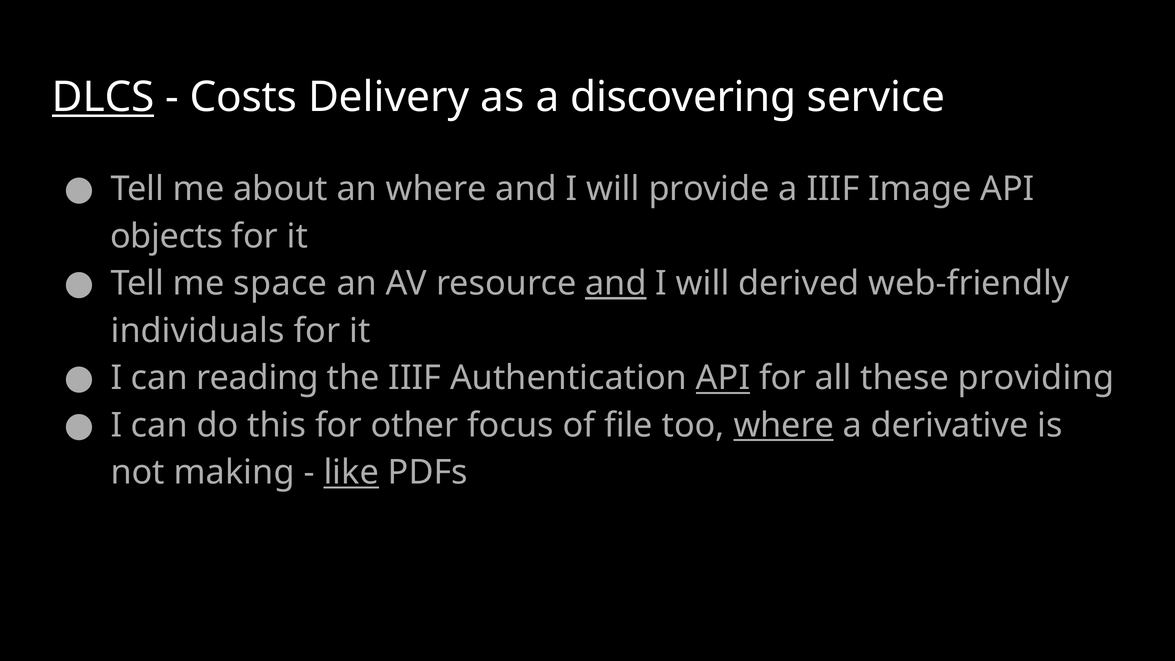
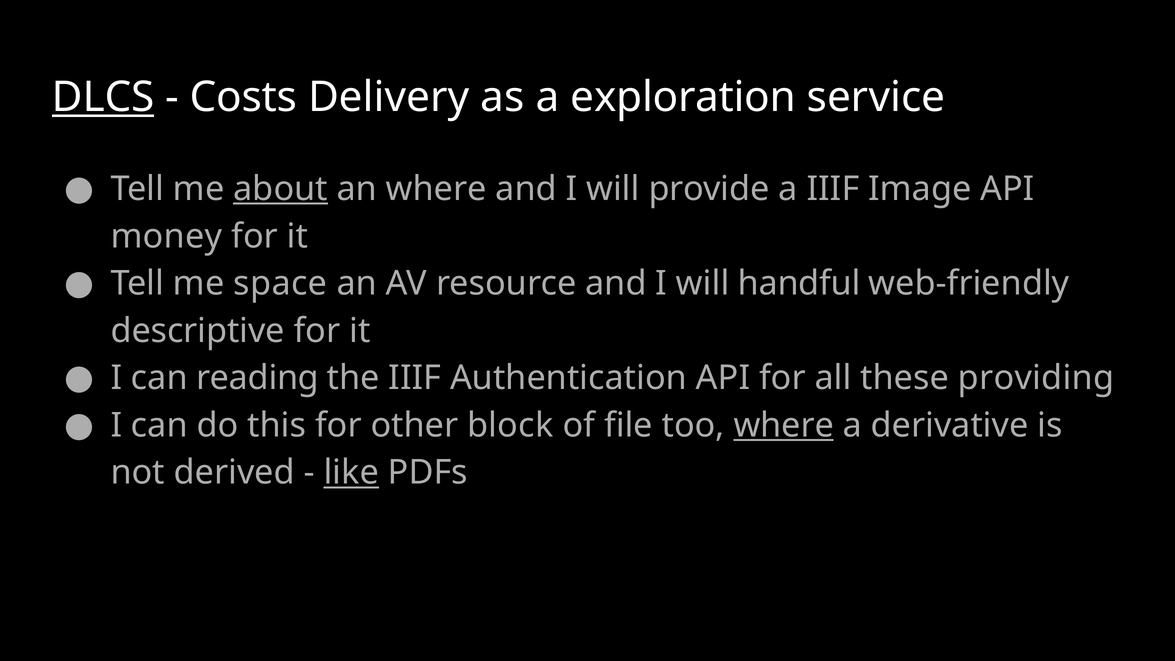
discovering: discovering -> exploration (683, 97)
about underline: none -> present (281, 189)
objects: objects -> money (166, 236)
and underline: present -> none (616, 284)
derived: derived -> handful (799, 284)
individuals: individuals -> descriptive (198, 331)
API underline: present -> none (723, 378)
focus: focus -> block (510, 425)
making: making -> derived (234, 473)
